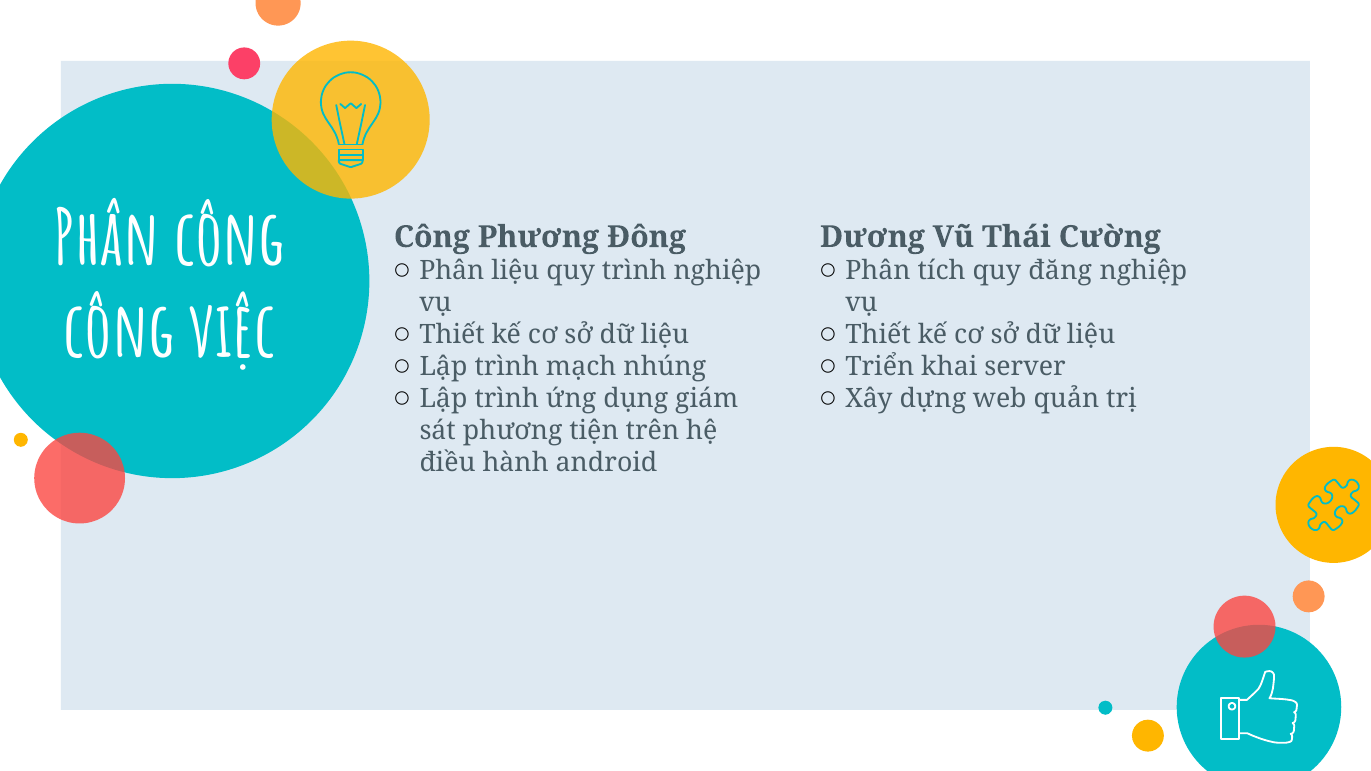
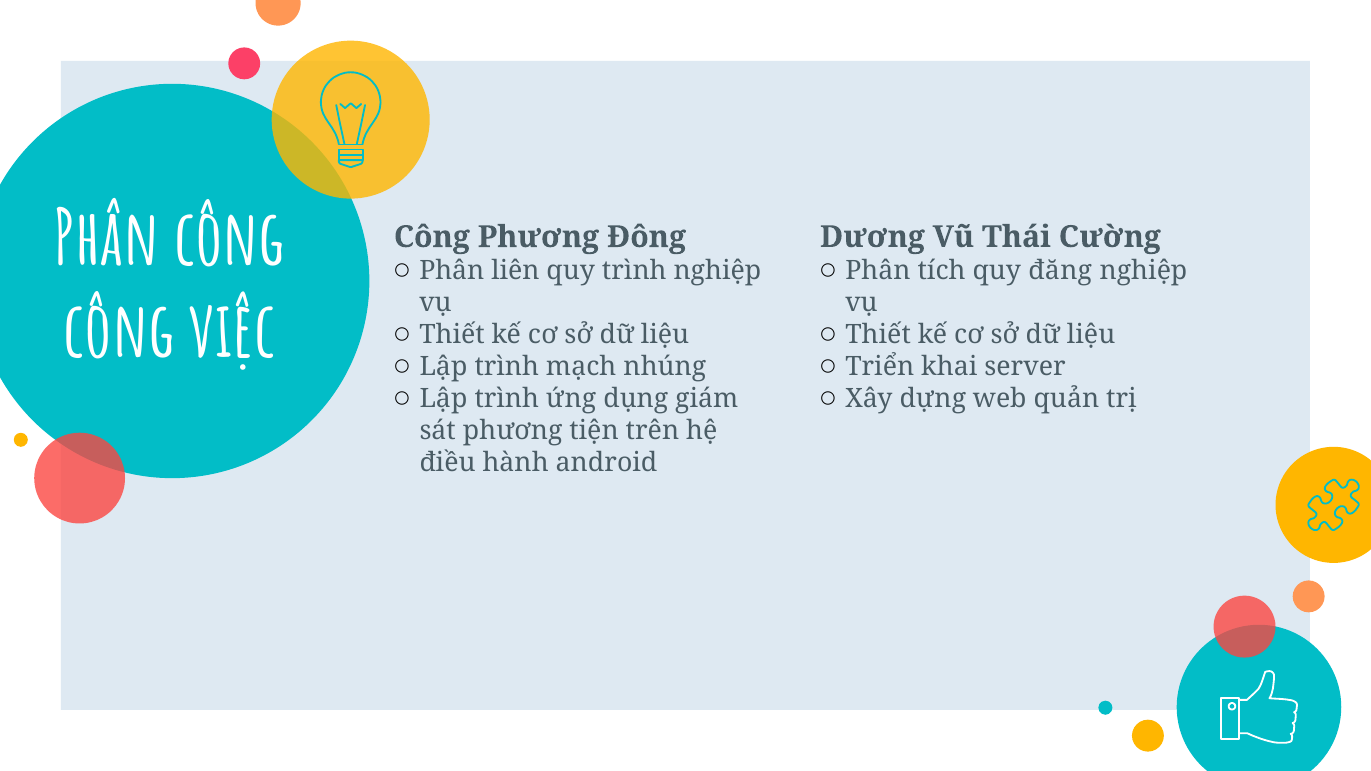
Phân liệu: liệu -> liên (515, 271)
